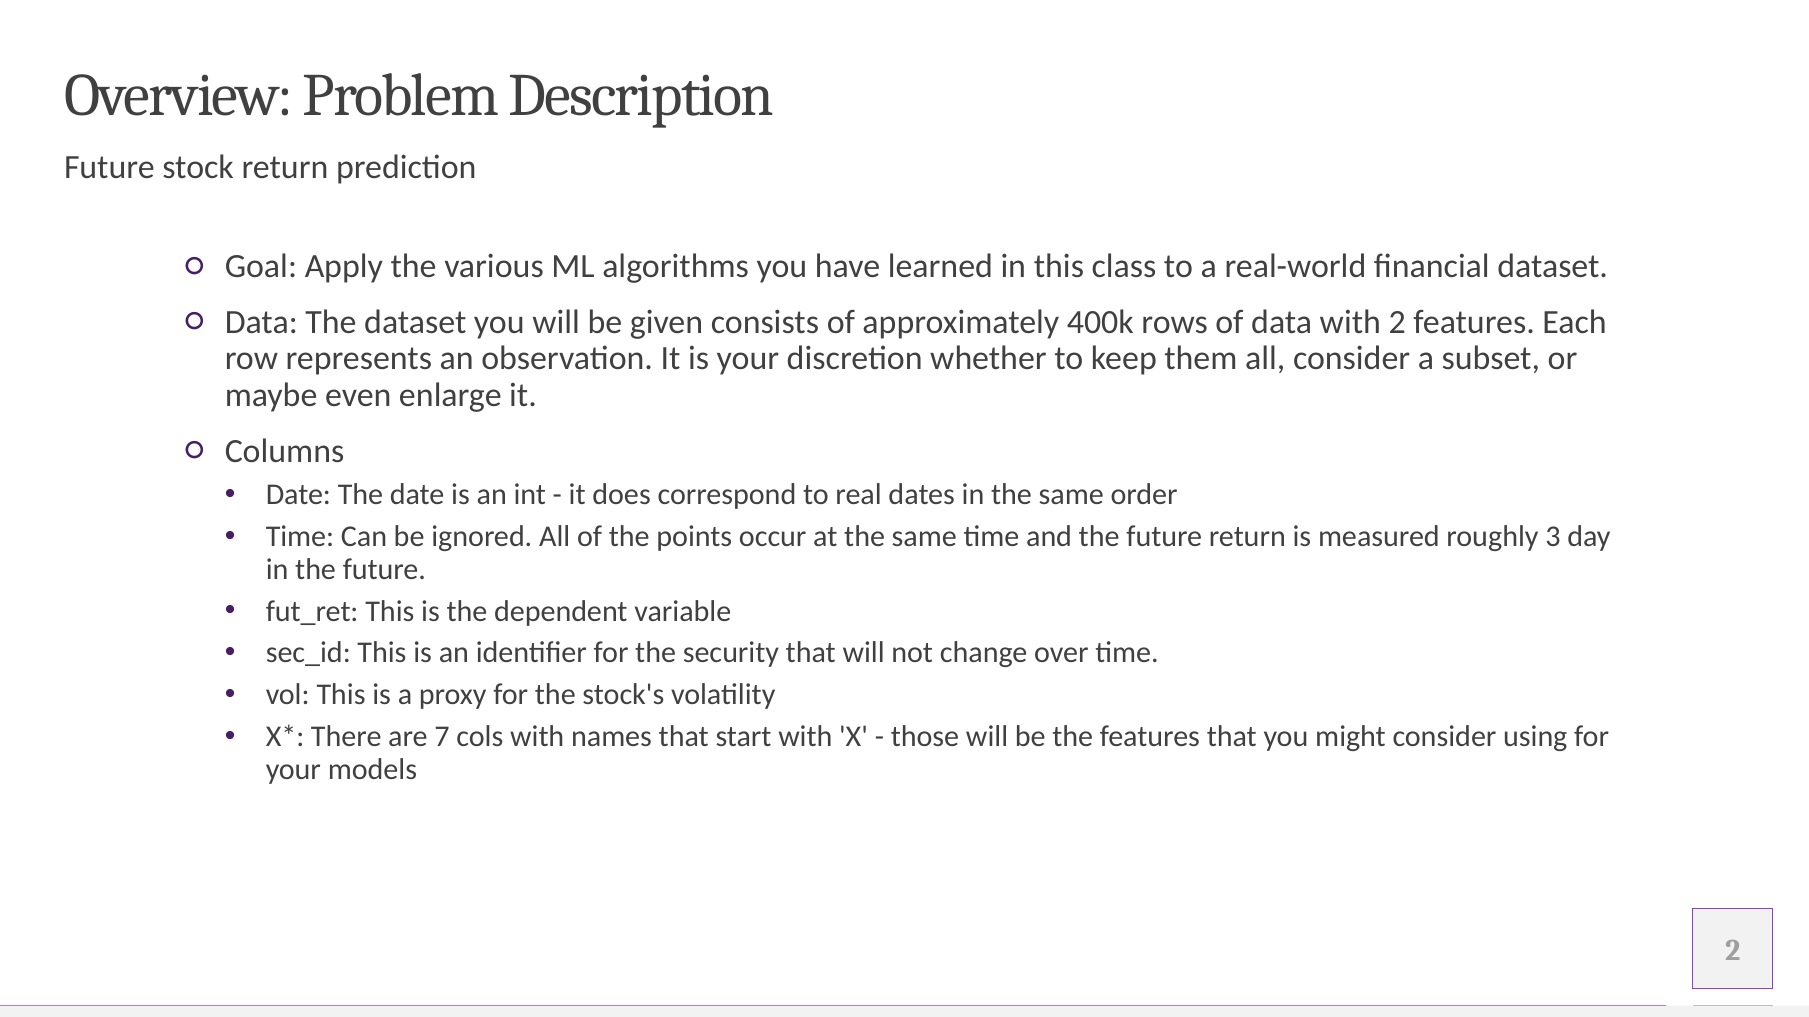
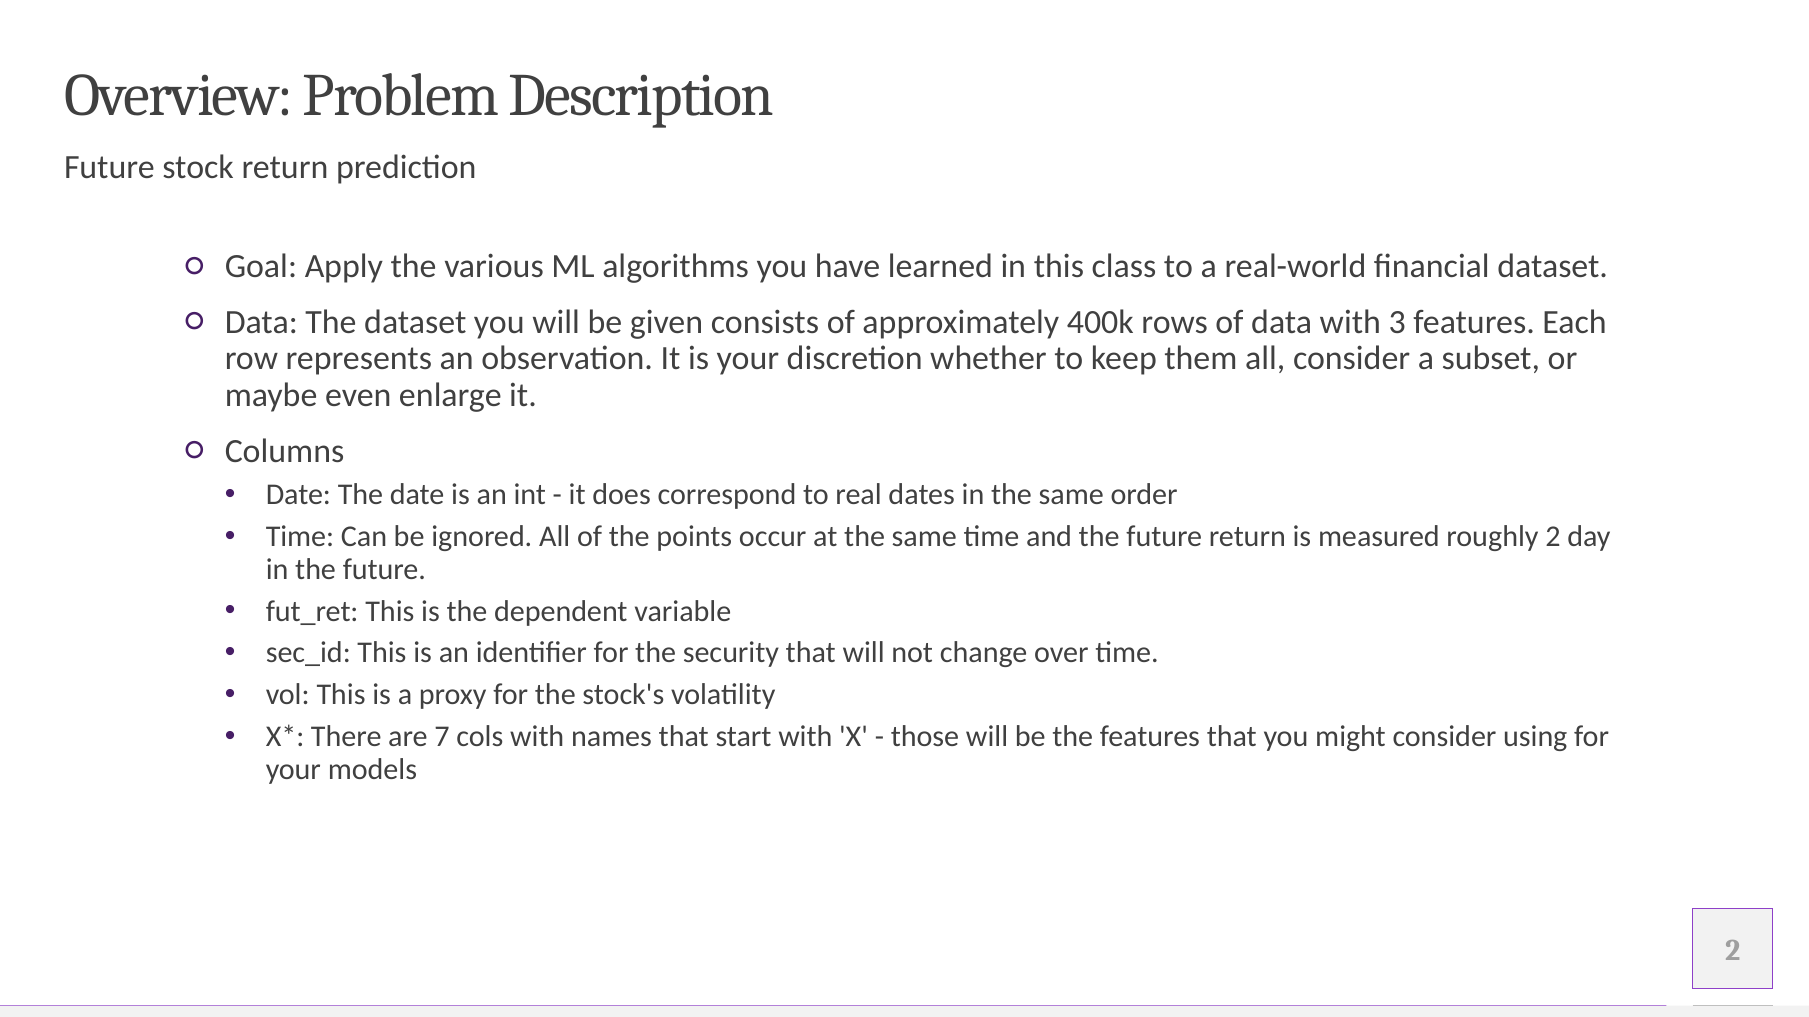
with 2: 2 -> 3 (1397, 322)
roughly 3: 3 -> 2 (1553, 537)
